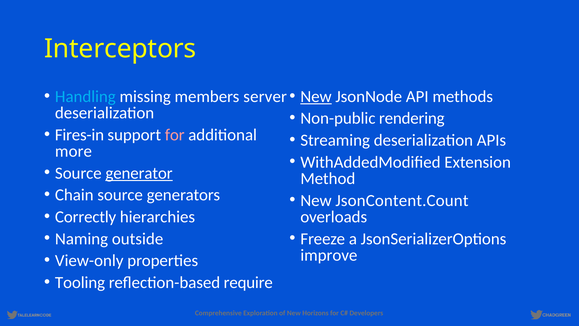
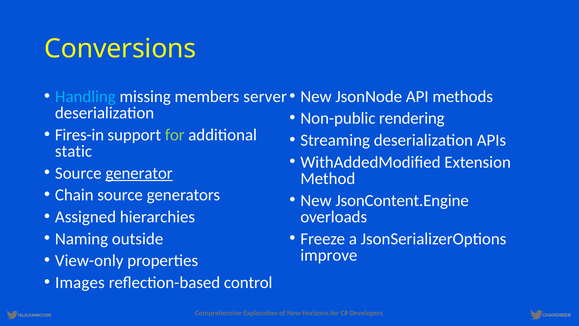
Interceptors: Interceptors -> Conversions (120, 49)
New underline: present -> none (316, 96)
for colour: pink -> light green (175, 135)
more: more -> static (74, 151)
JsonContent.Count: JsonContent.Count -> JsonContent.Engine (402, 200)
Correctly: Correctly -> Assigned (86, 217)
Tooling: Tooling -> Images (80, 282)
require: require -> control (248, 282)
